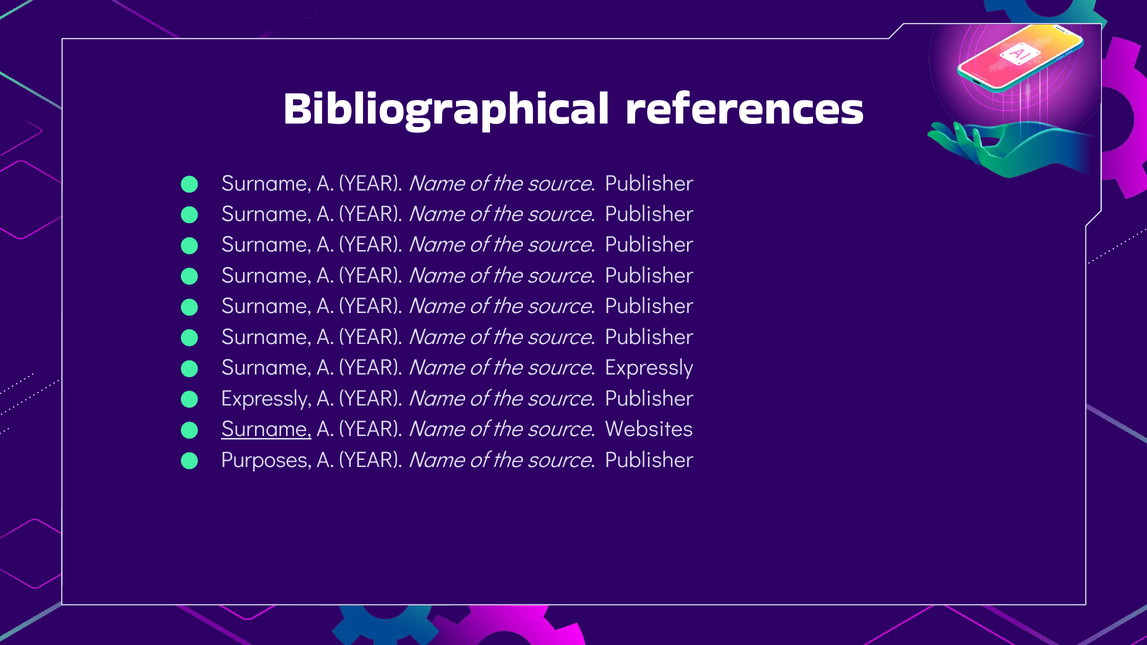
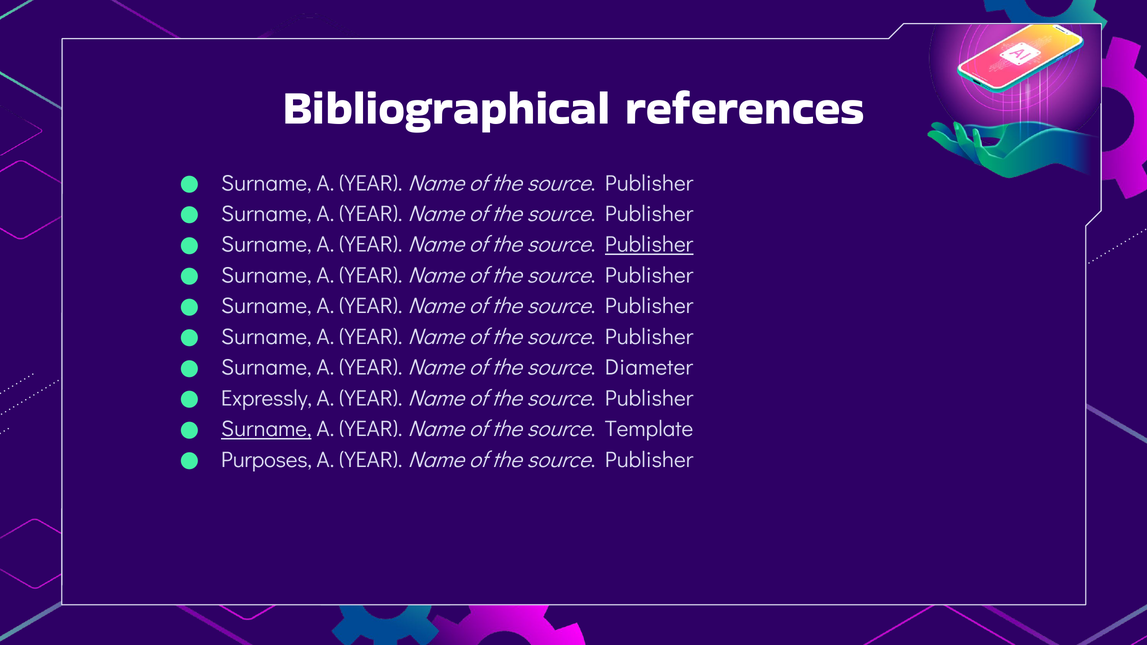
Publisher underline: none -> present (649, 245)
source Expressly: Expressly -> Diameter (649, 368)
Websites: Websites -> Template (649, 429)
